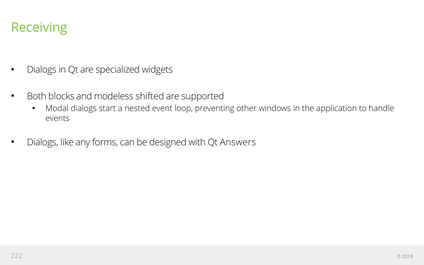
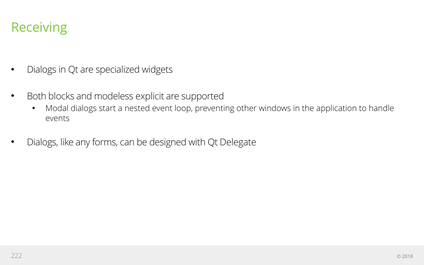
shifted: shifted -> explicit (150, 96)
Answers: Answers -> Delegate (238, 142)
